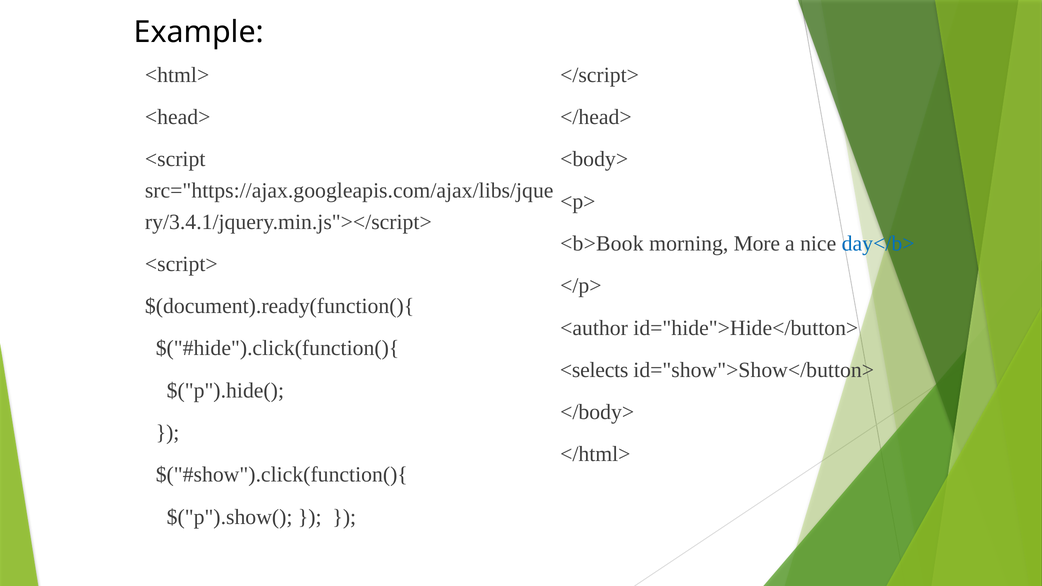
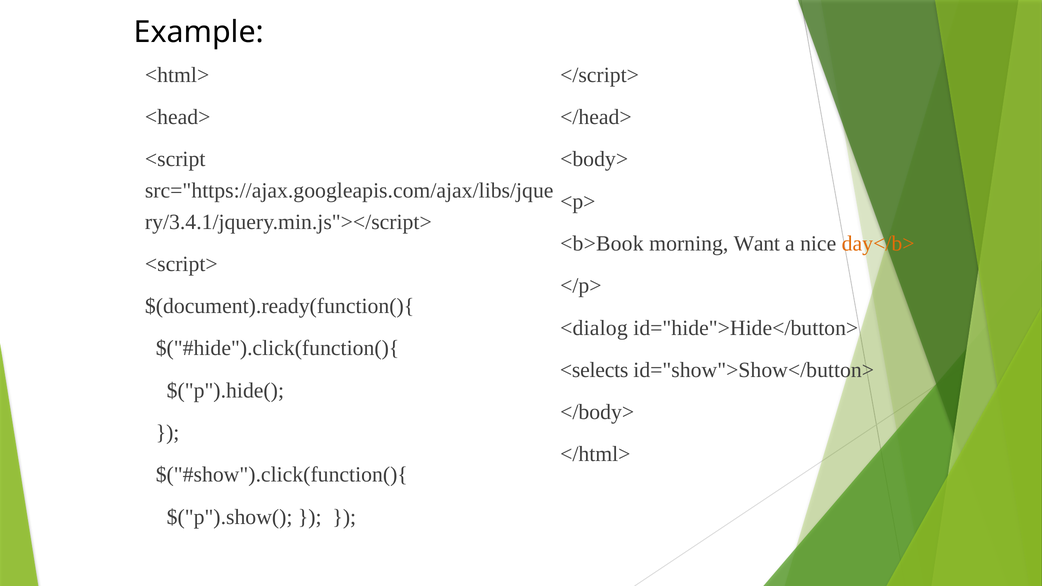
More: More -> Want (757, 244)
day</b> colour: blue -> orange (878, 244)
<author: <author -> <dialog (594, 328)
